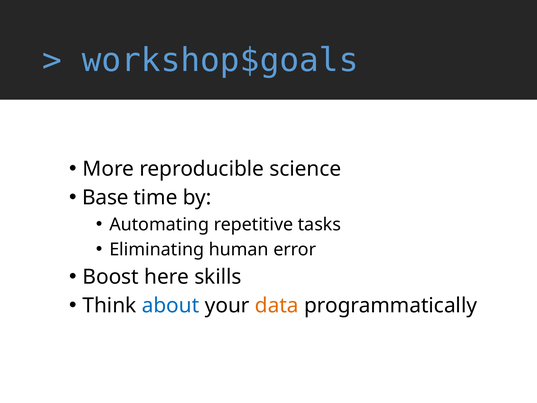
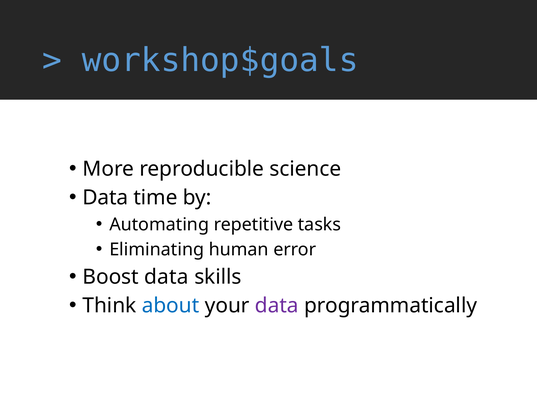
Base: Base -> Data (105, 198)
Boost here: here -> data (166, 277)
data colour: orange -> purple (277, 305)
